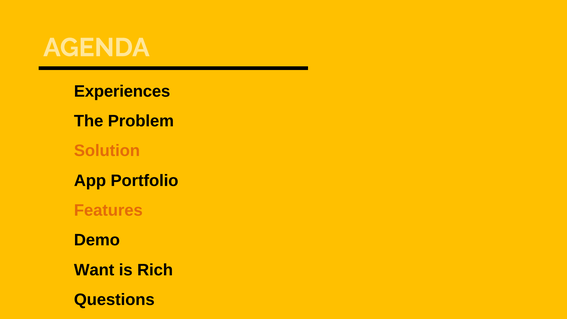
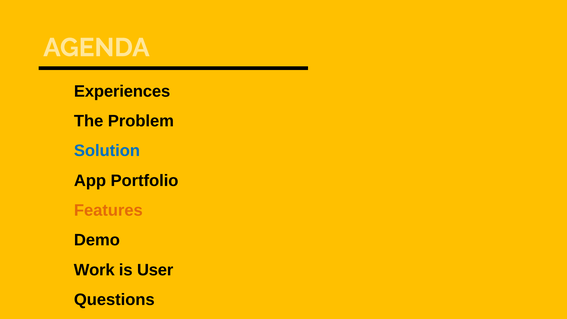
Solution colour: orange -> blue (107, 151)
Want: Want -> Work (94, 270)
Rich: Rich -> User (155, 270)
